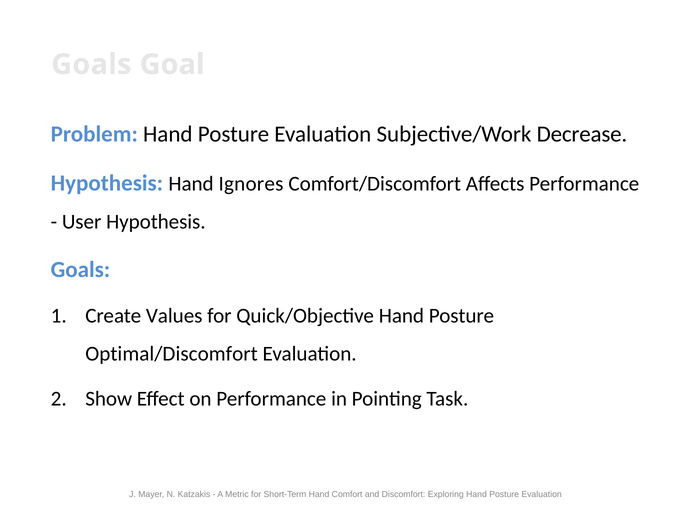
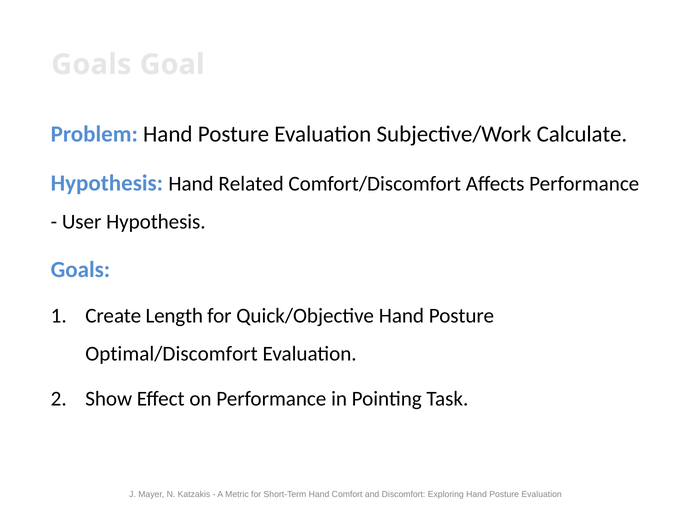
Decrease: Decrease -> Calculate (582, 134)
Ignores: Ignores -> Related (251, 184)
Values: Values -> Length (174, 316)
